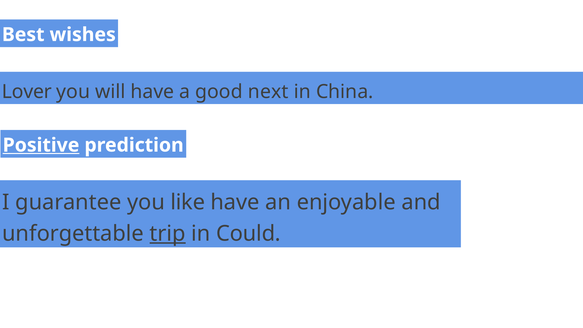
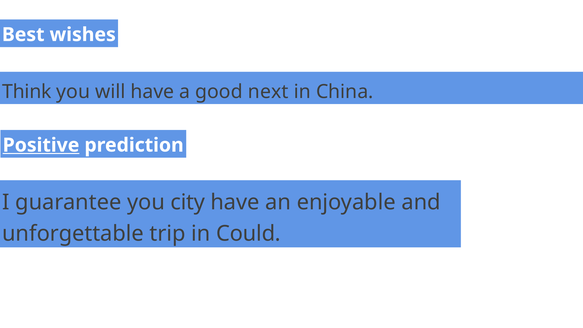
Lover: Lover -> Think (27, 92)
like: like -> city (188, 202)
trip underline: present -> none (168, 234)
